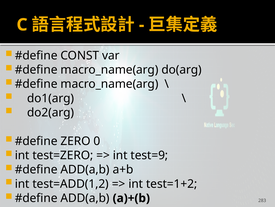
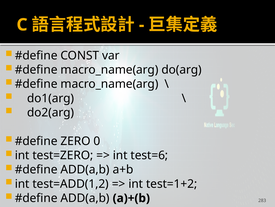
test=9: test=9 -> test=6 (149, 155)
